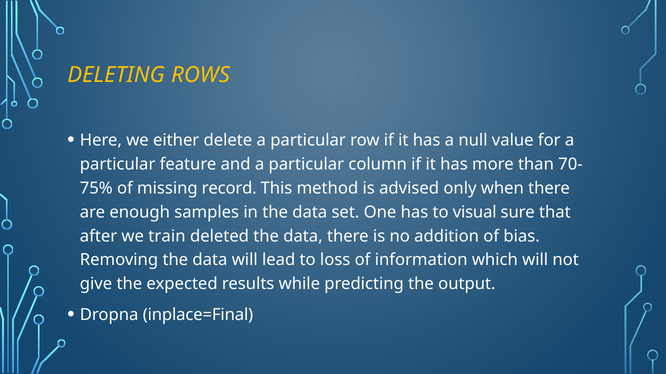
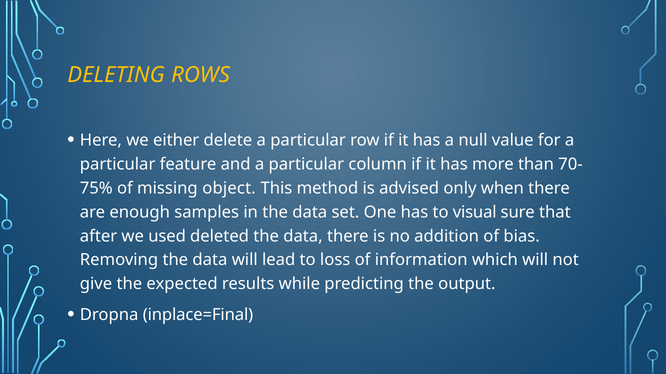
record: record -> object (229, 188)
train: train -> used (167, 236)
